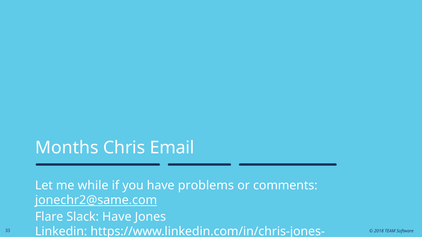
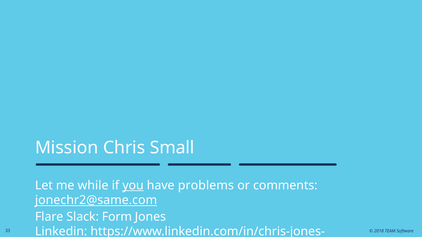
Months: Months -> Mission (67, 148)
Email: Email -> Small (172, 148)
you underline: none -> present (133, 186)
Slack Have: Have -> Form (117, 217)
